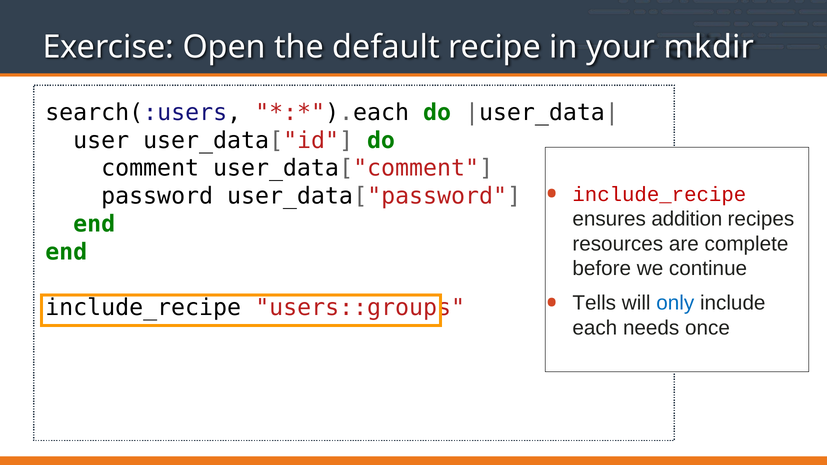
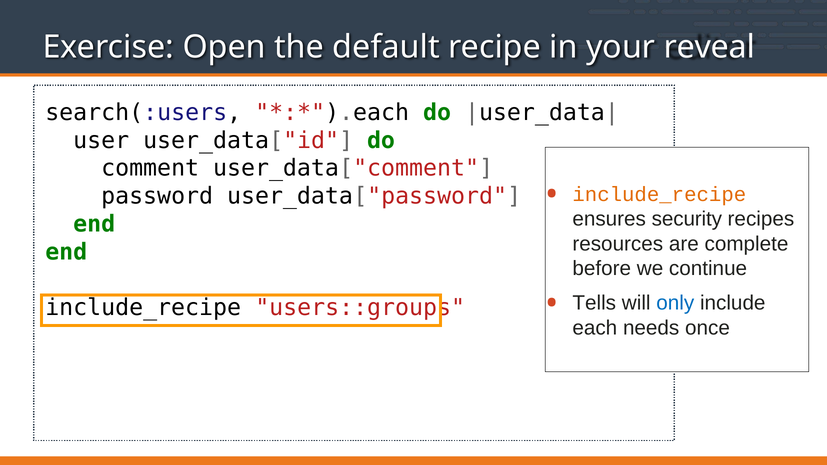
mkdir: mkdir -> reveal (709, 47)
include_recipe colour: red -> orange (659, 194)
addition: addition -> security (687, 219)
